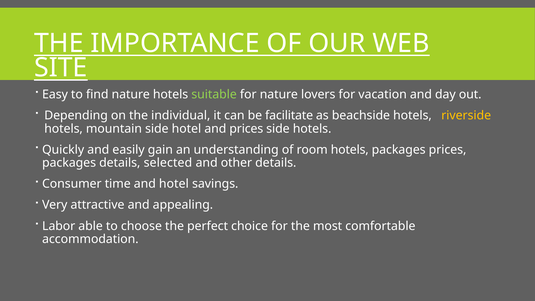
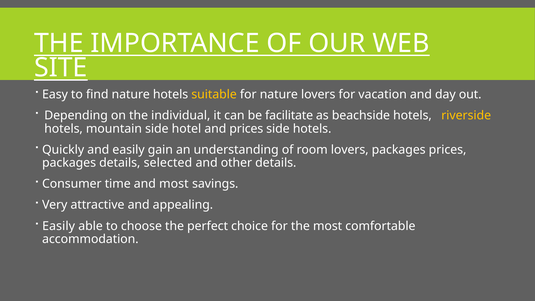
suitable colour: light green -> yellow (214, 94)
room hotels: hotels -> lovers (350, 150)
and hotel: hotel -> most (174, 184)
Labor: Labor -> Easily (59, 226)
